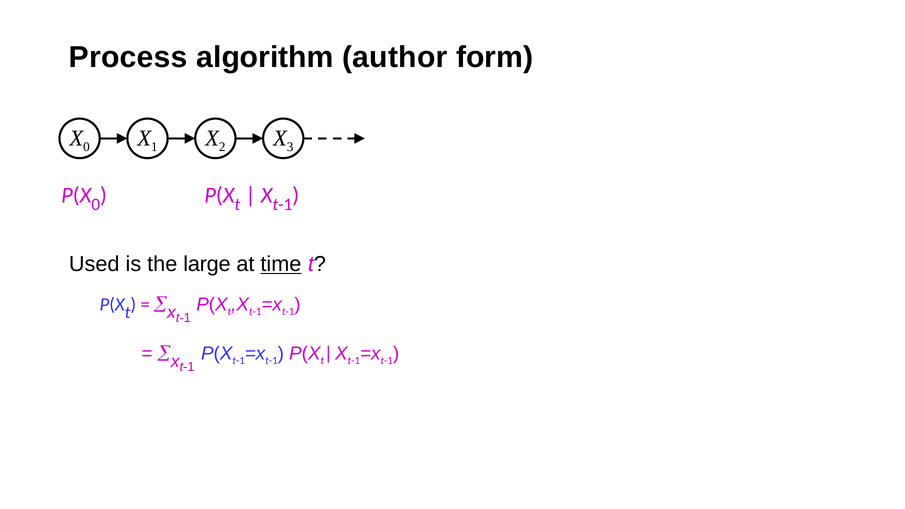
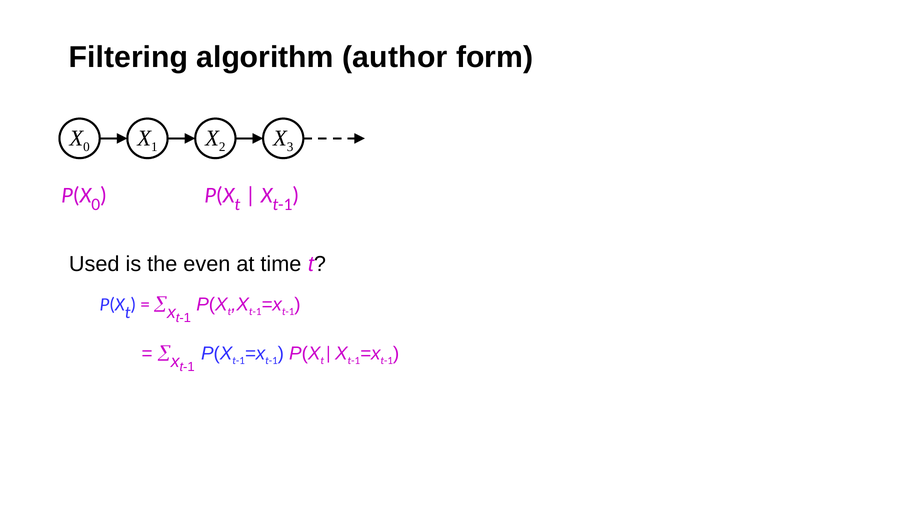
Process: Process -> Filtering (128, 57)
large: large -> even (207, 264)
time underline: present -> none (281, 264)
